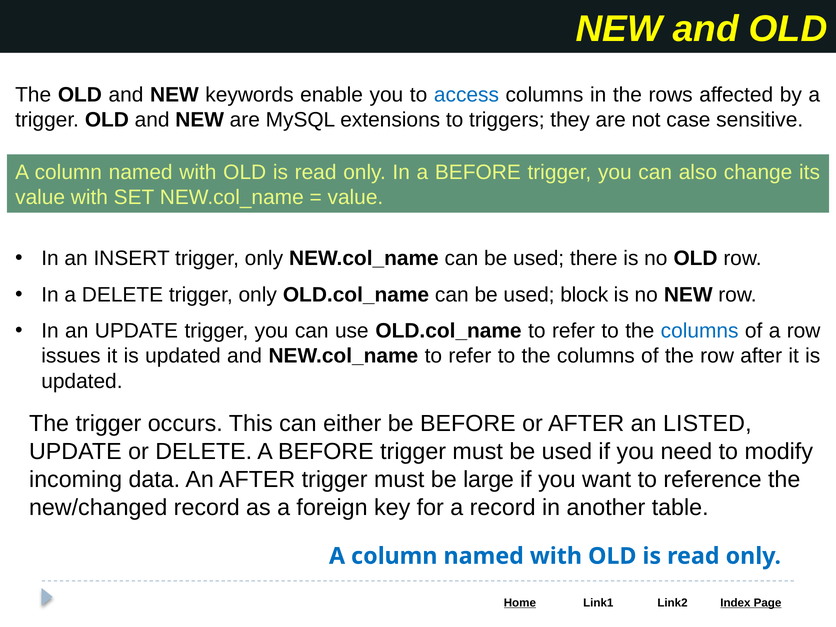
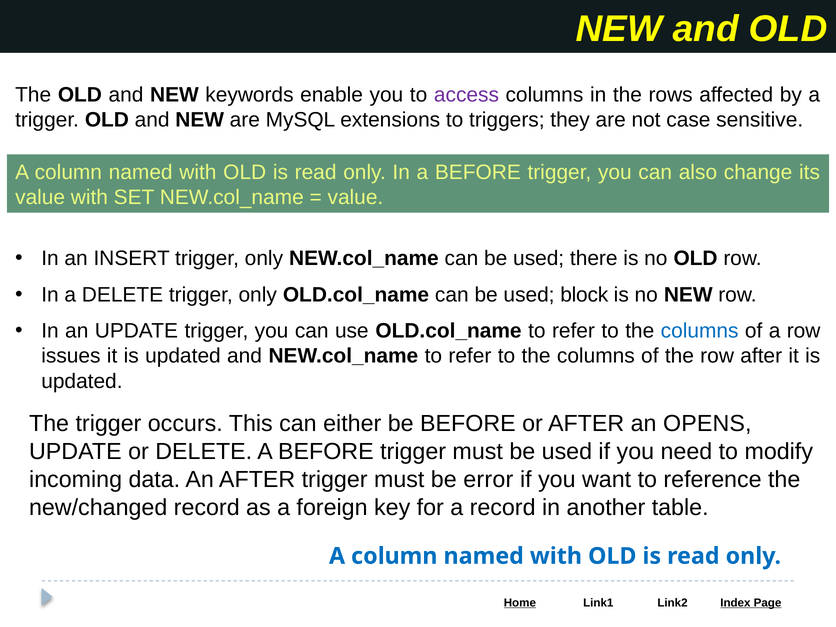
access colour: blue -> purple (466, 95)
LISTED: LISTED -> OPENS (707, 424)
large: large -> error (488, 479)
